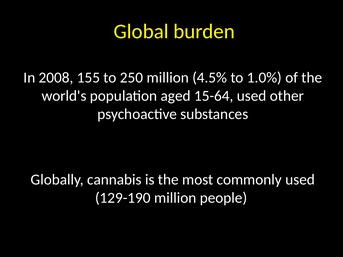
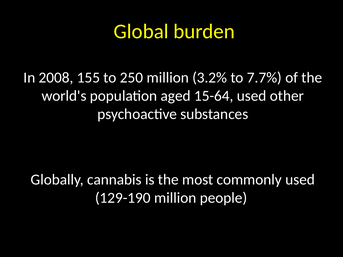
4.5%: 4.5% -> 3.2% (210, 78)
1.0%: 1.0% -> 7.7% (264, 78)
